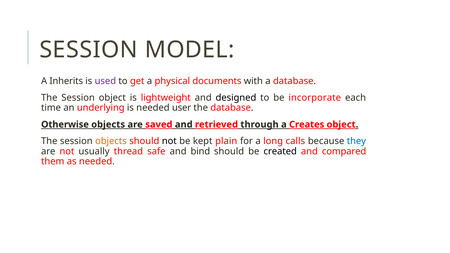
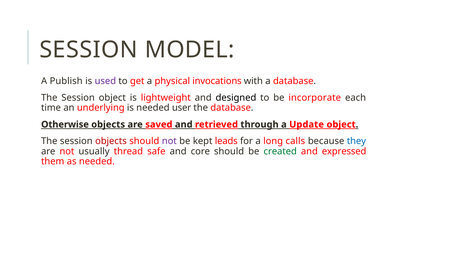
Inherits: Inherits -> Publish (66, 81)
documents: documents -> invocations (217, 81)
Creates: Creates -> Update (307, 125)
objects colour: orange -> red (111, 141)
not colour: black -> purple (169, 141)
plain: plain -> leads (226, 141)
bind: bind -> core (200, 151)
created colour: black -> green (280, 151)
compared: compared -> expressed (344, 151)
